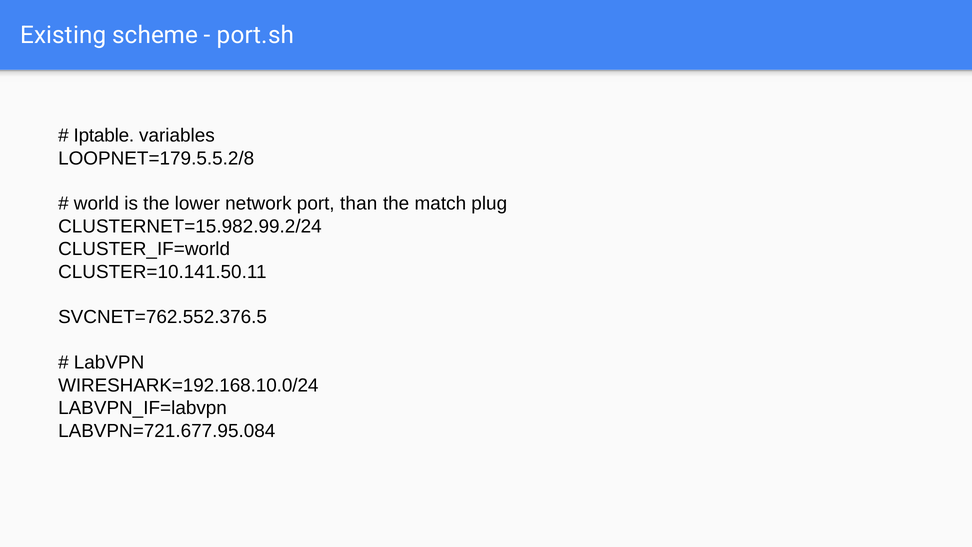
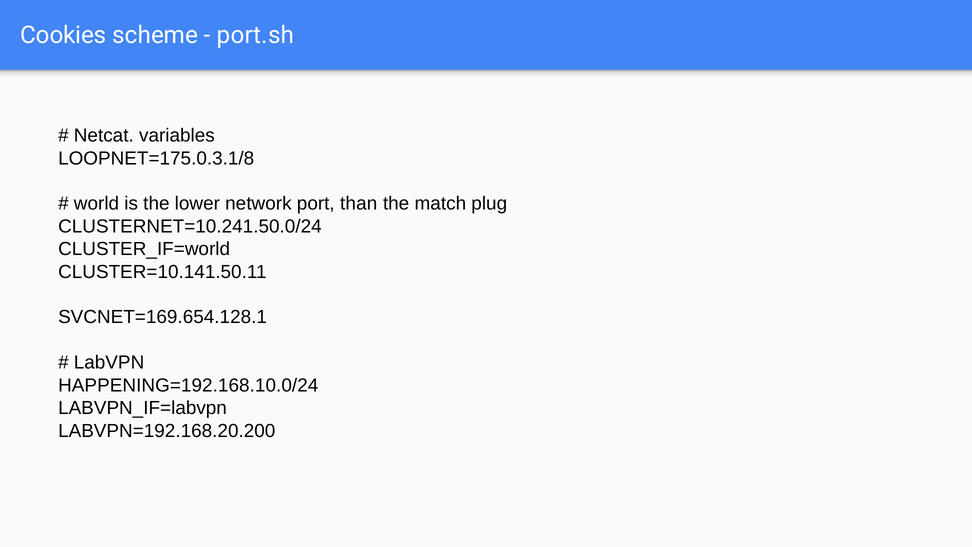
Existing: Existing -> Cookies (63, 35)
Iptable: Iptable -> Netcat (104, 136)
LOOPNET=179.5.5.2/8: LOOPNET=179.5.5.2/8 -> LOOPNET=175.0.3.1/8 (156, 158)
CLUSTERNET=15.982.99.2/24: CLUSTERNET=15.982.99.2/24 -> CLUSTERNET=10.241.50.0/24 (190, 226)
SVCNET=762.552.376.5: SVCNET=762.552.376.5 -> SVCNET=169.654.128.1 (163, 317)
WIRESHARK=192.168.10.0/24: WIRESHARK=192.168.10.0/24 -> HAPPENING=192.168.10.0/24 (188, 385)
LABVPN=721.677.95.084: LABVPN=721.677.95.084 -> LABVPN=192.168.20.200 (167, 431)
